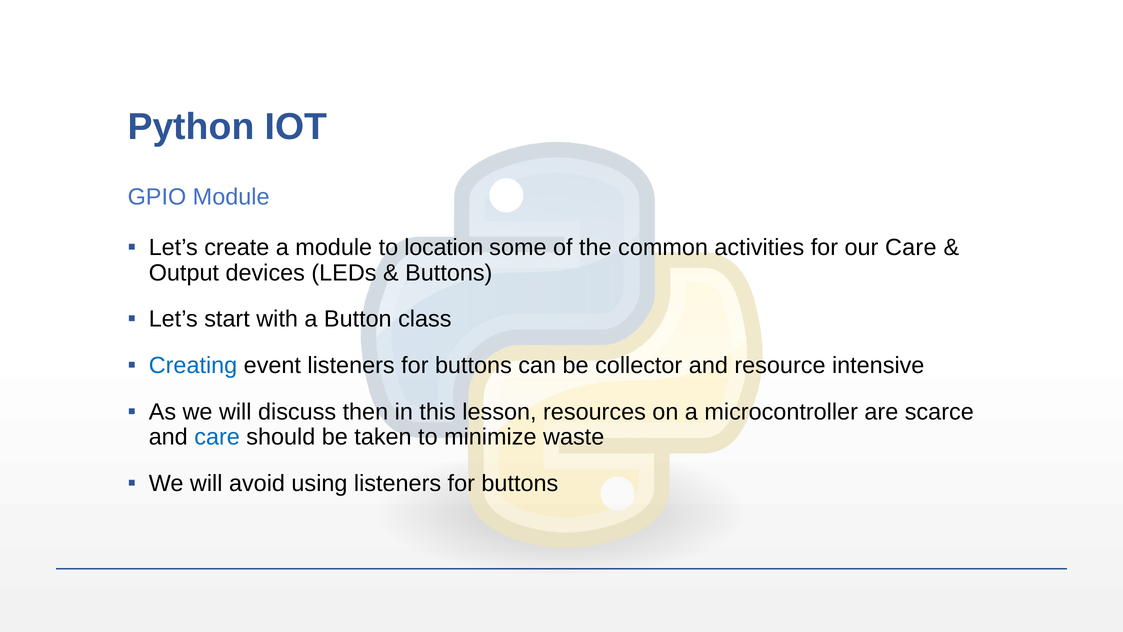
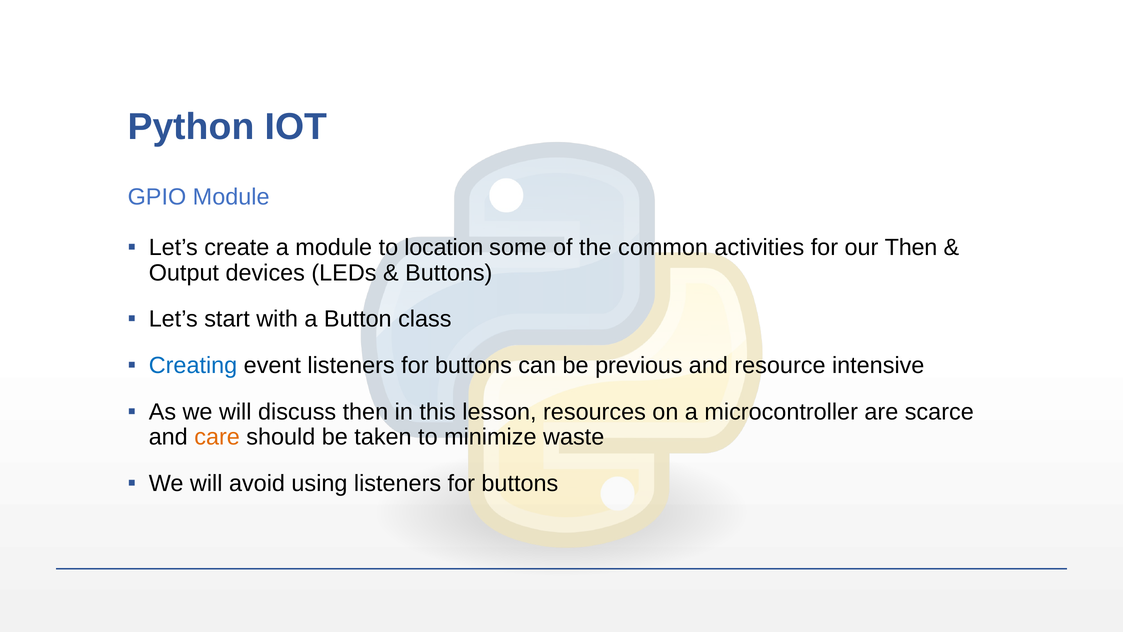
our Care: Care -> Then (911, 247)
collector: collector -> previous (639, 365)
care colour: blue -> orange (217, 437)
